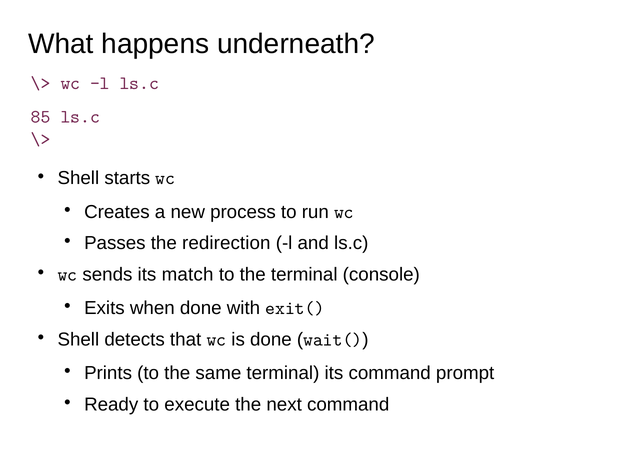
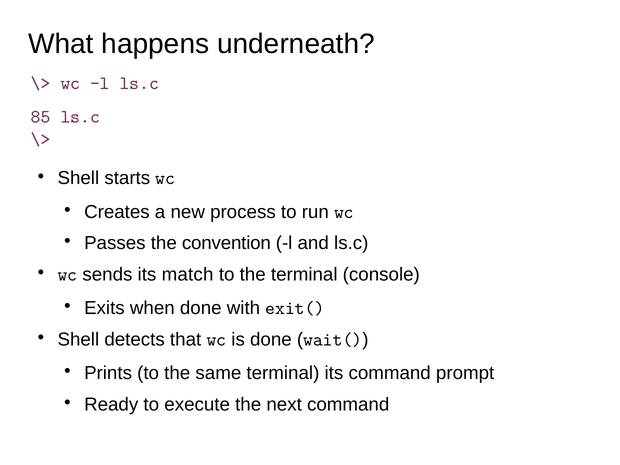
redirection: redirection -> convention (226, 243)
